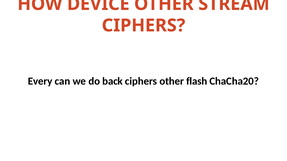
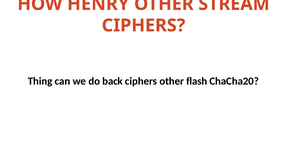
DEVICE: DEVICE -> HENRY (98, 4)
Every: Every -> Thing (40, 81)
